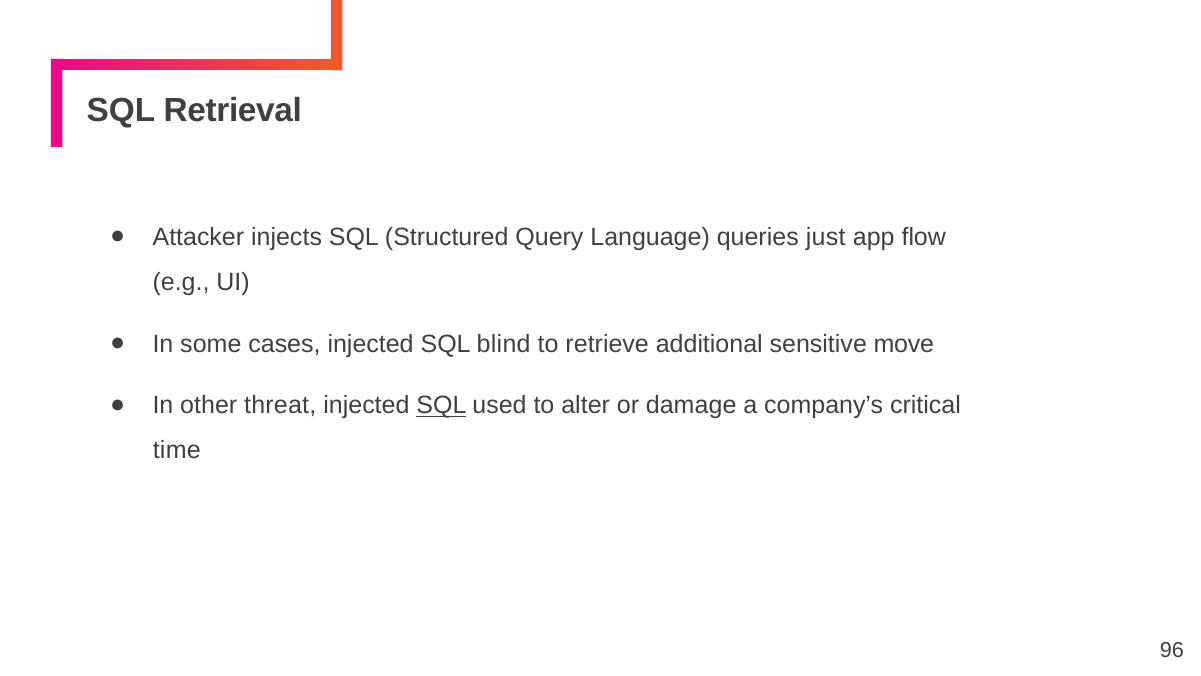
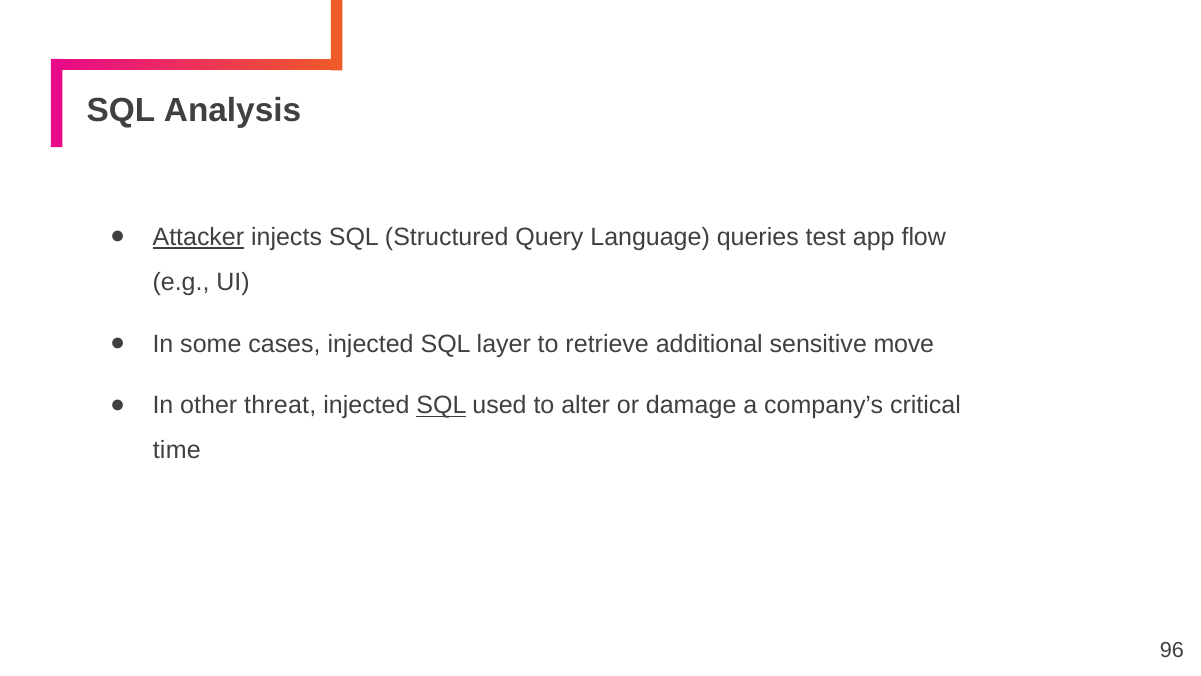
Retrieval: Retrieval -> Analysis (233, 111)
Attacker underline: none -> present (198, 237)
just: just -> test (826, 237)
blind: blind -> layer (504, 344)
